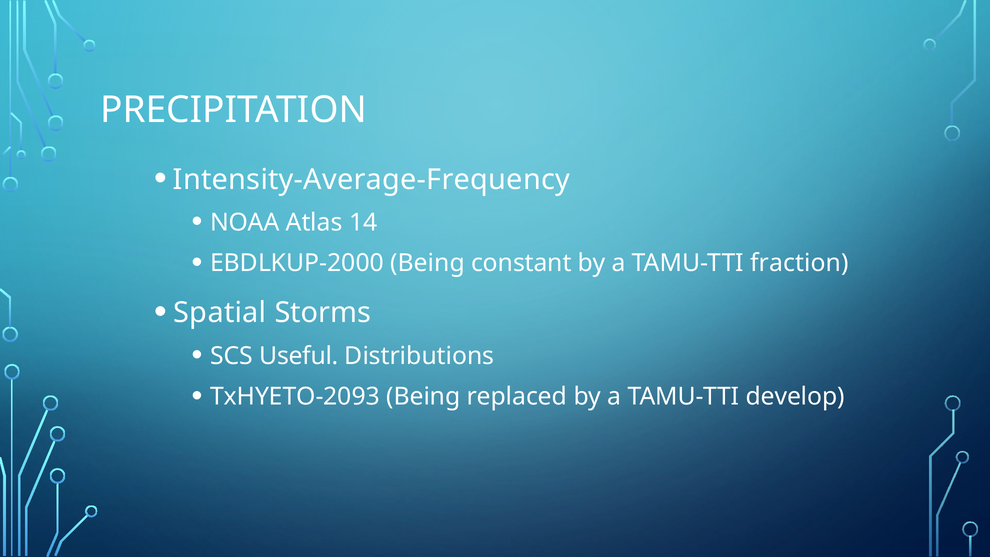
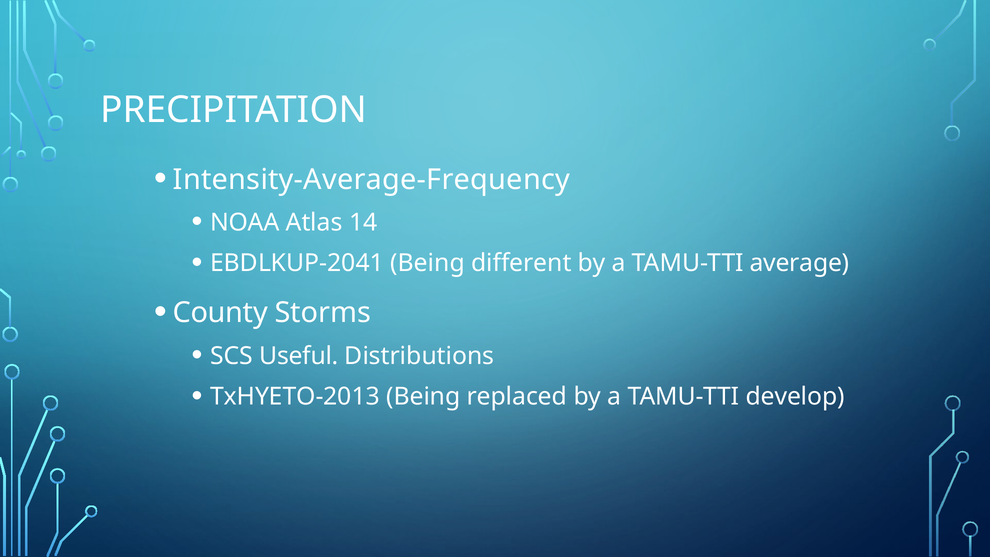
EBDLKUP-2000: EBDLKUP-2000 -> EBDLKUP-2041 (297, 263)
constant: constant -> different (521, 263)
fraction: fraction -> average (800, 263)
Spatial: Spatial -> County (220, 313)
TxHYETO-2093: TxHYETO-2093 -> TxHYETO-2013 (295, 397)
